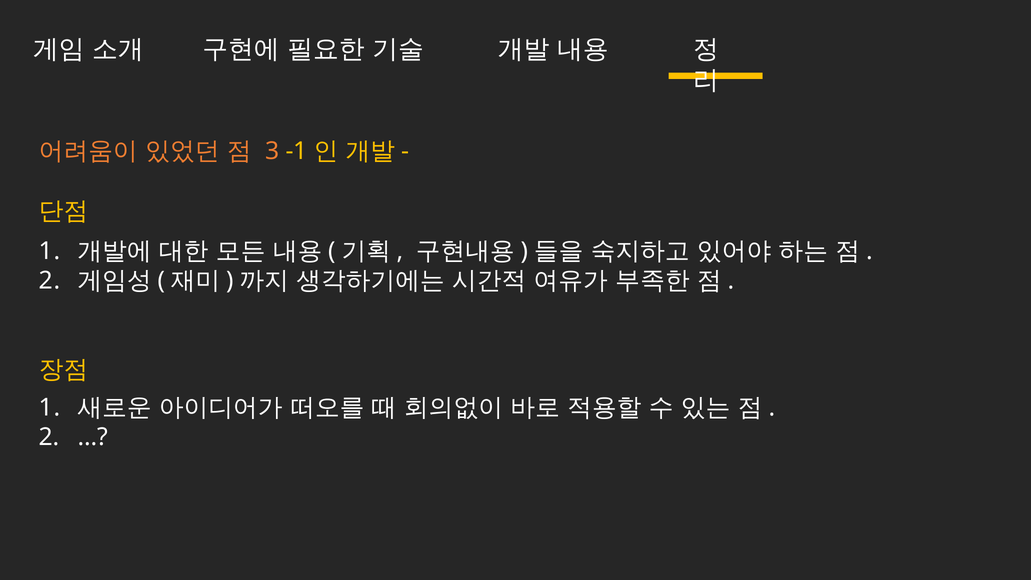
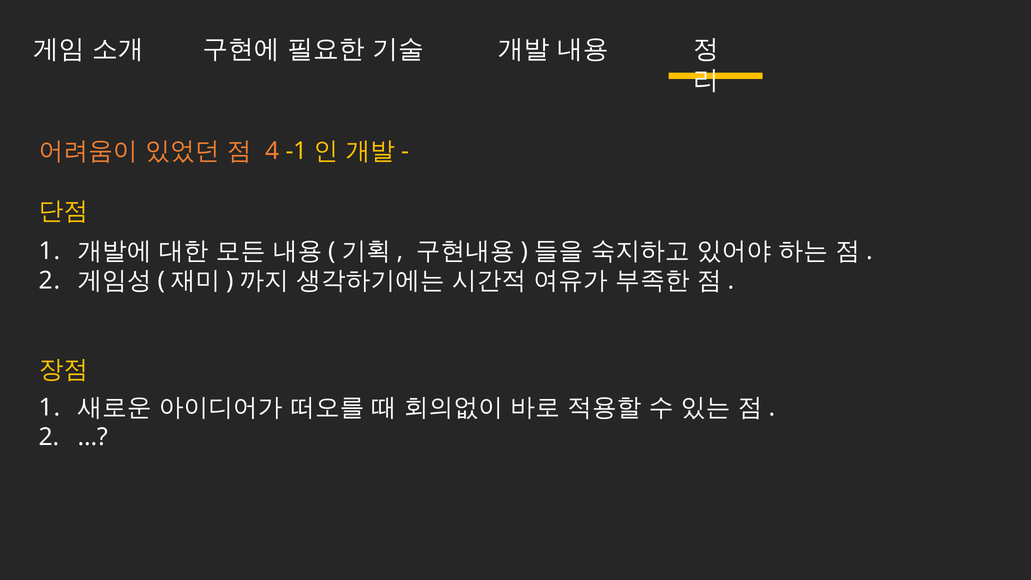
3: 3 -> 4 (272, 151)
